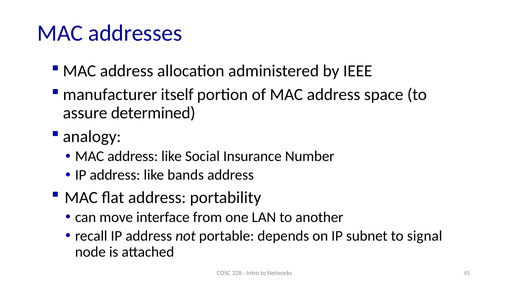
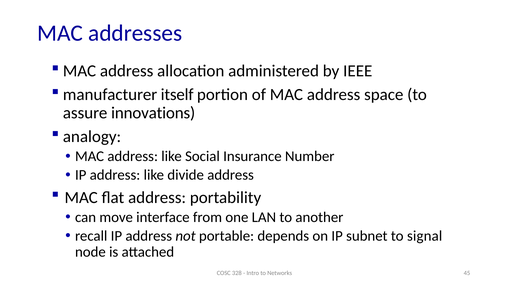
determined: determined -> innovations (153, 113)
bands: bands -> divide (186, 175)
